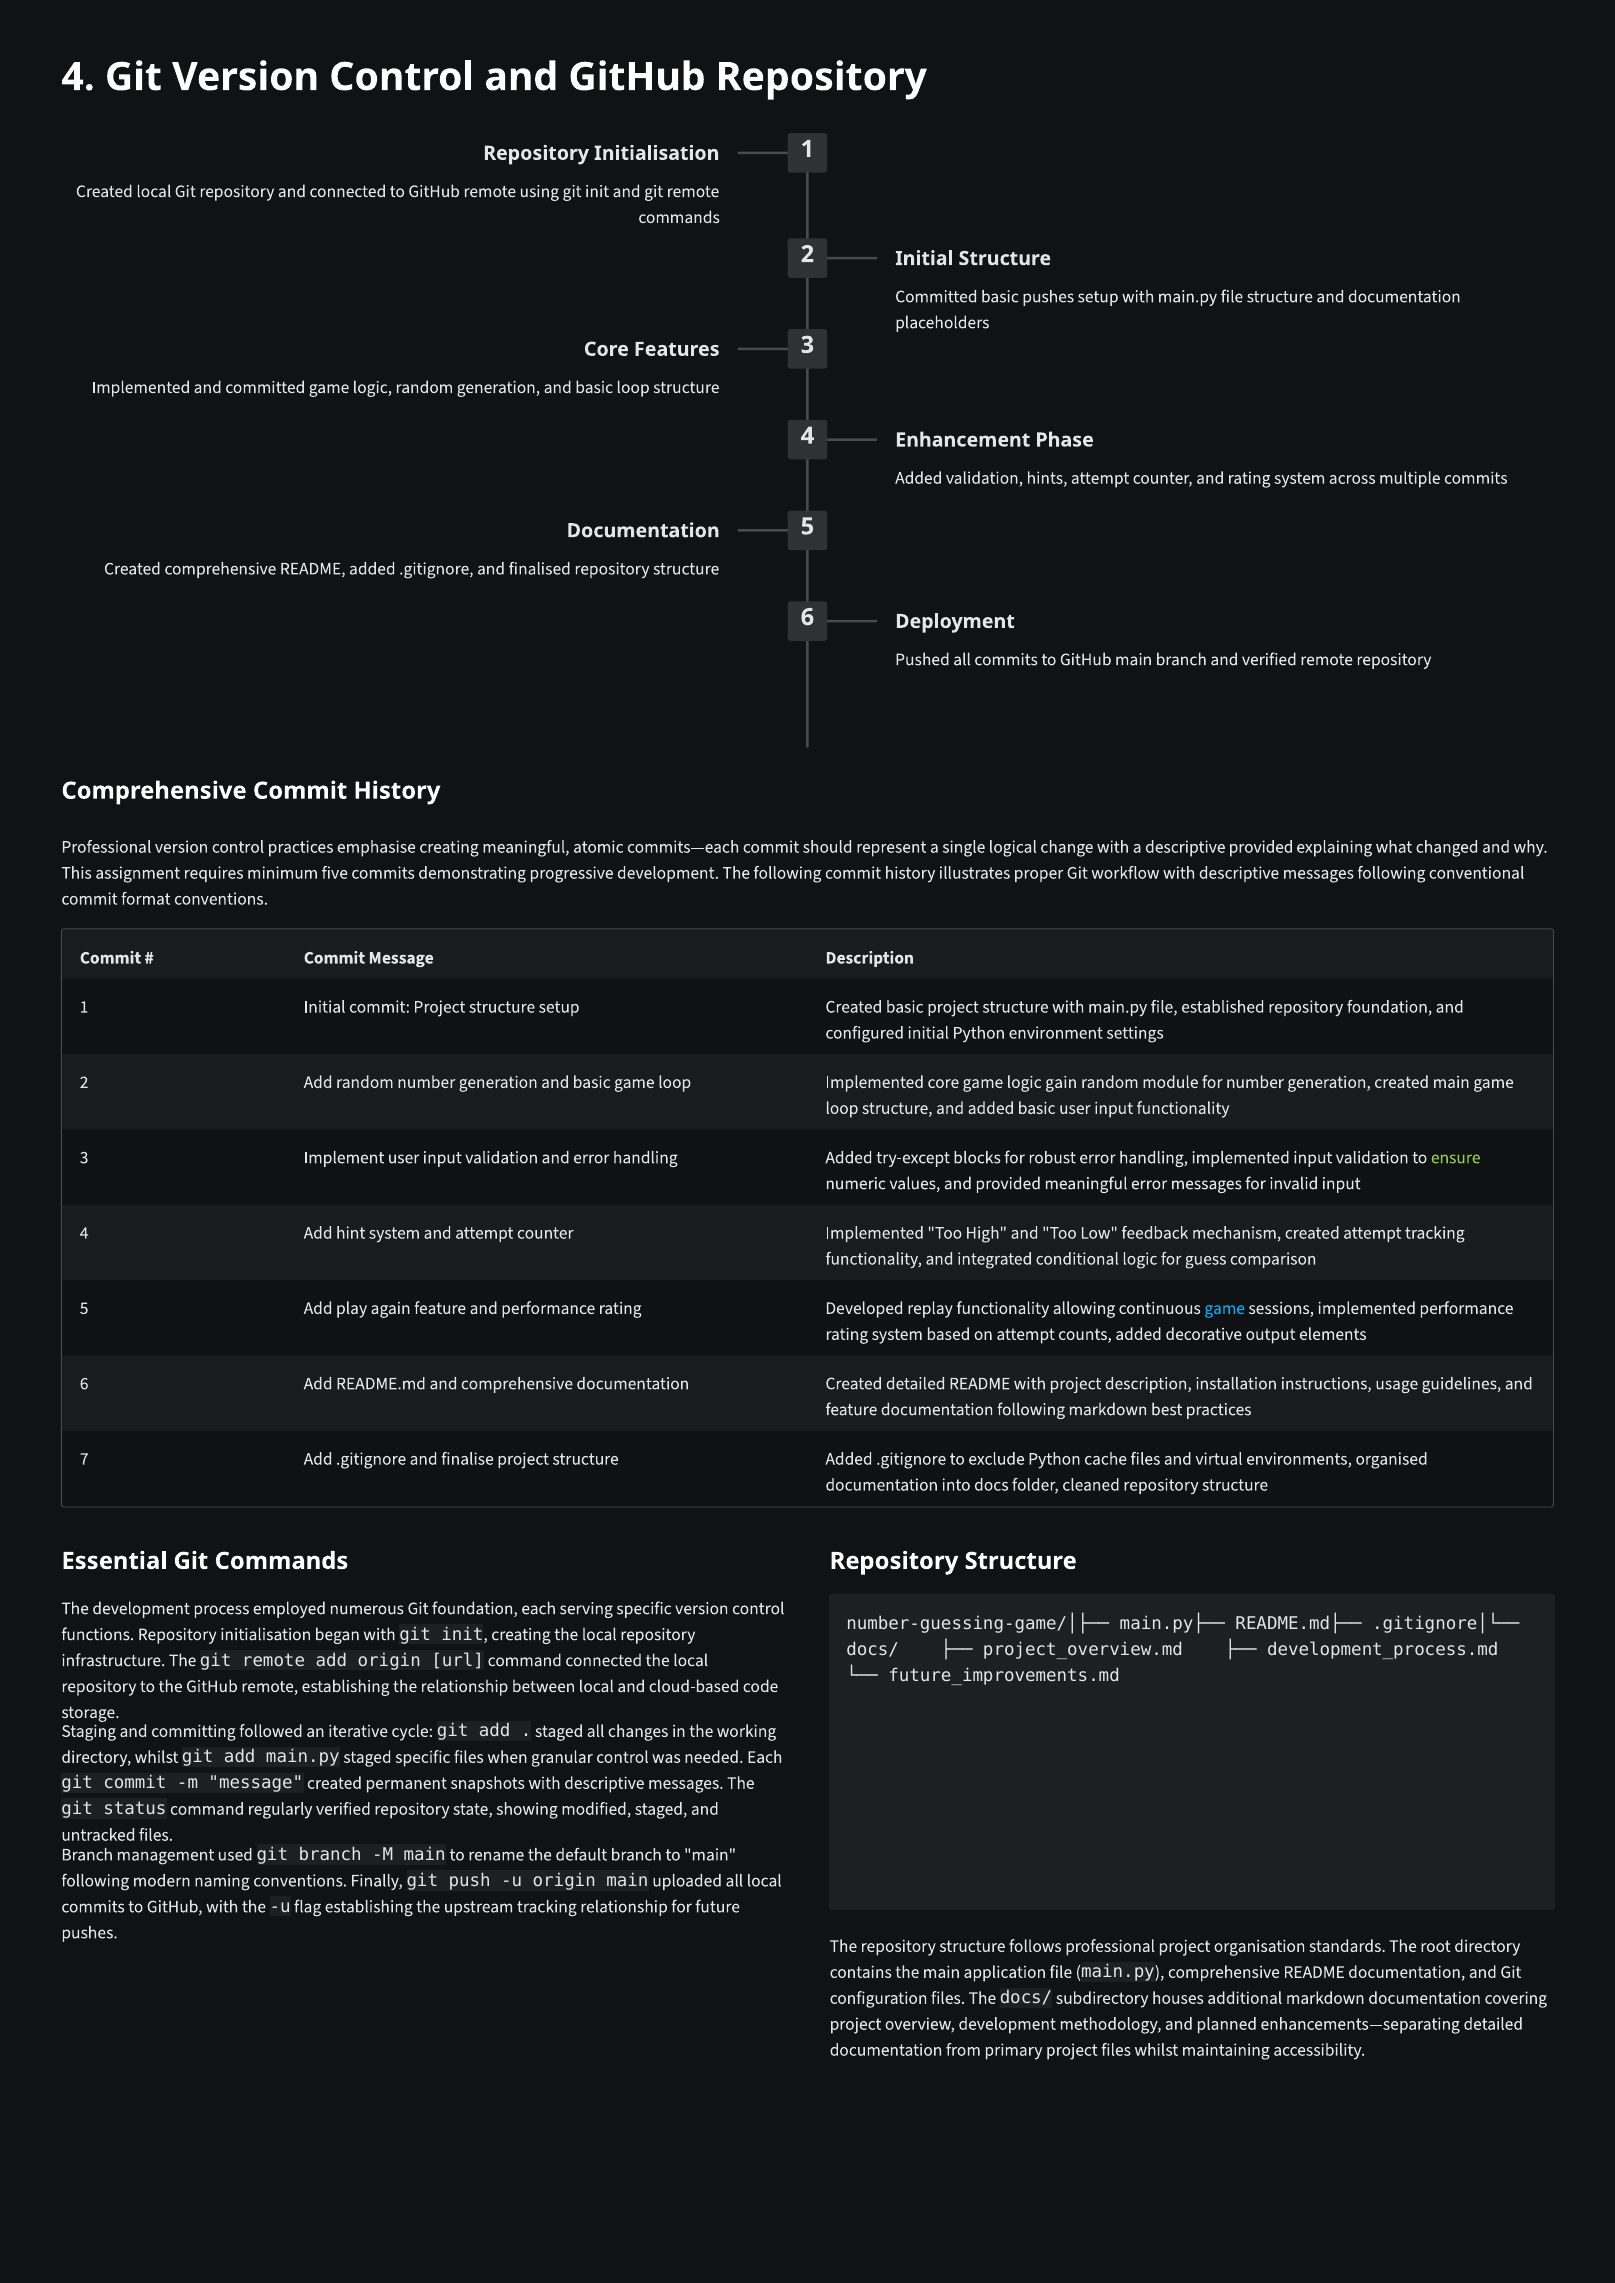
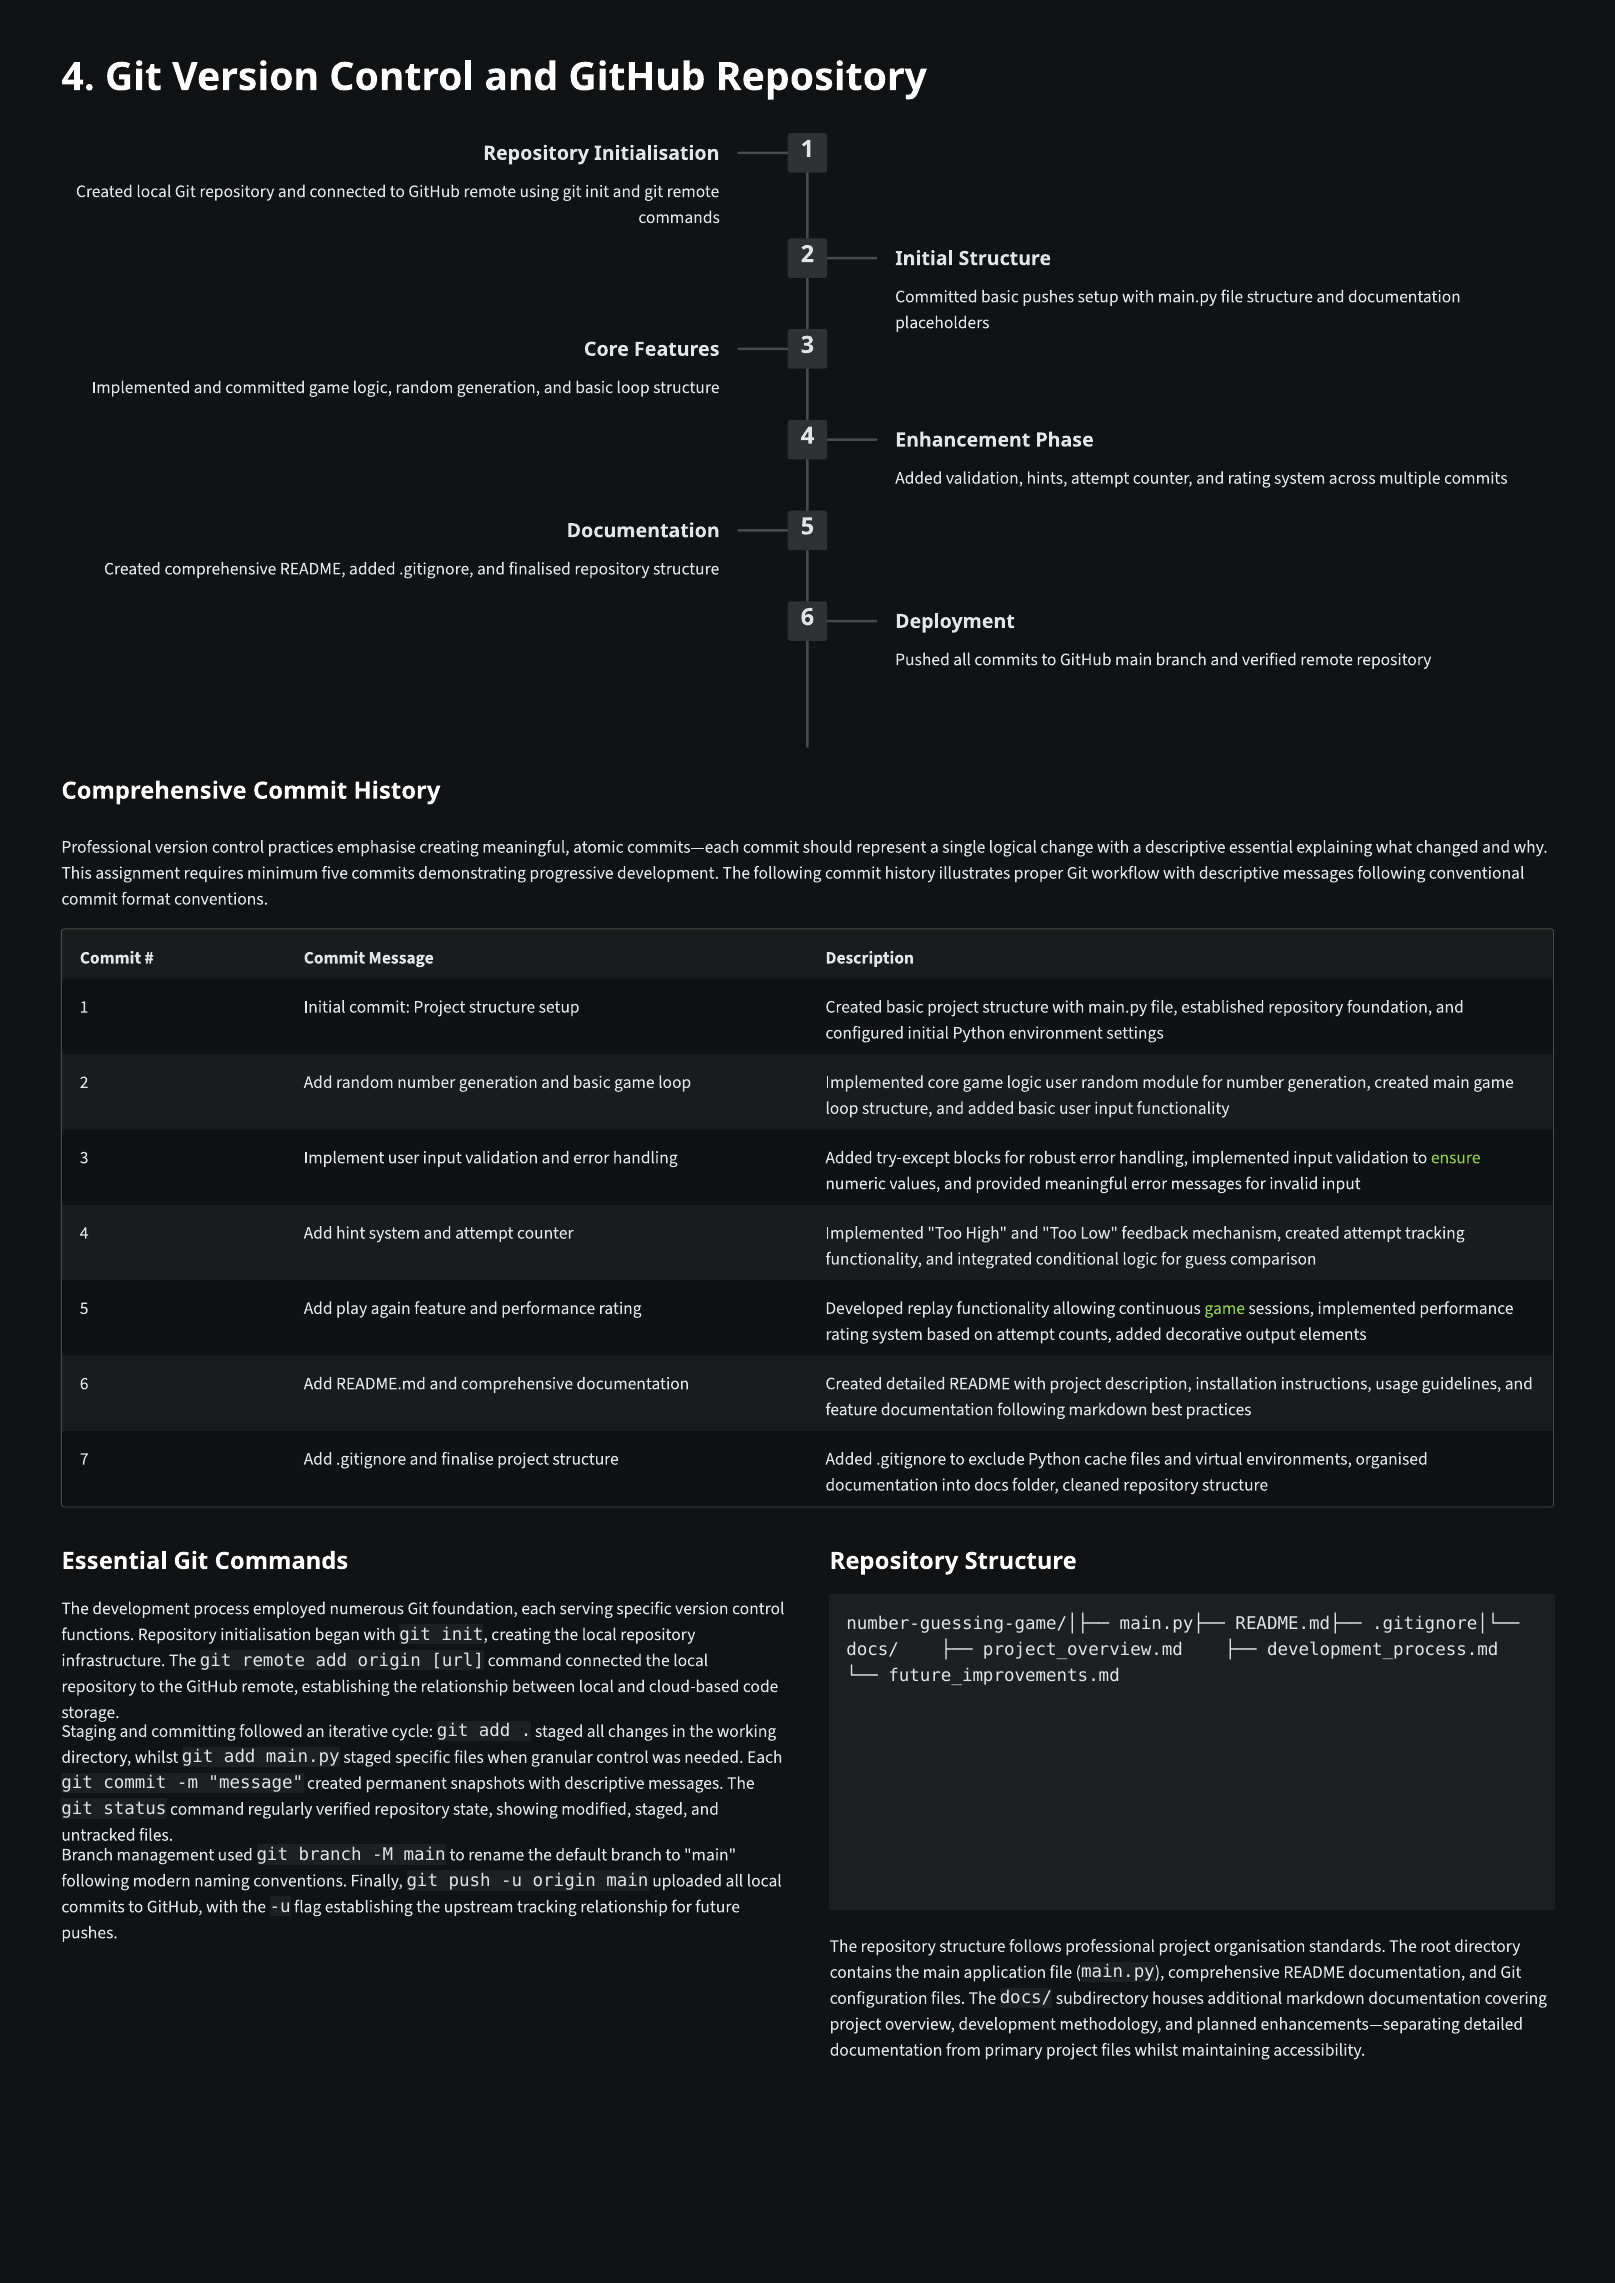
descriptive provided: provided -> essential (1261, 847)
logic gain: gain -> user (1061, 1082)
game colour: light blue -> light green (1225, 1308)
